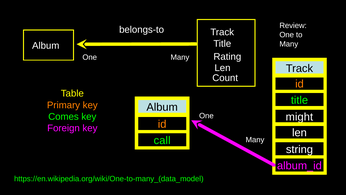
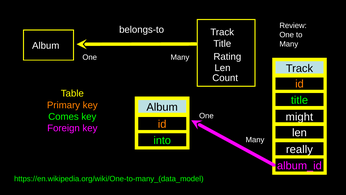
call: call -> into (162, 140)
string: string -> really (299, 149)
